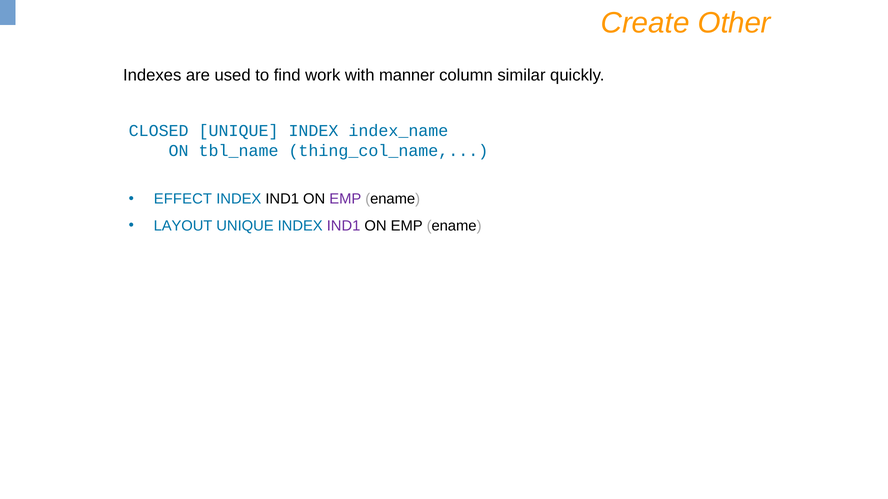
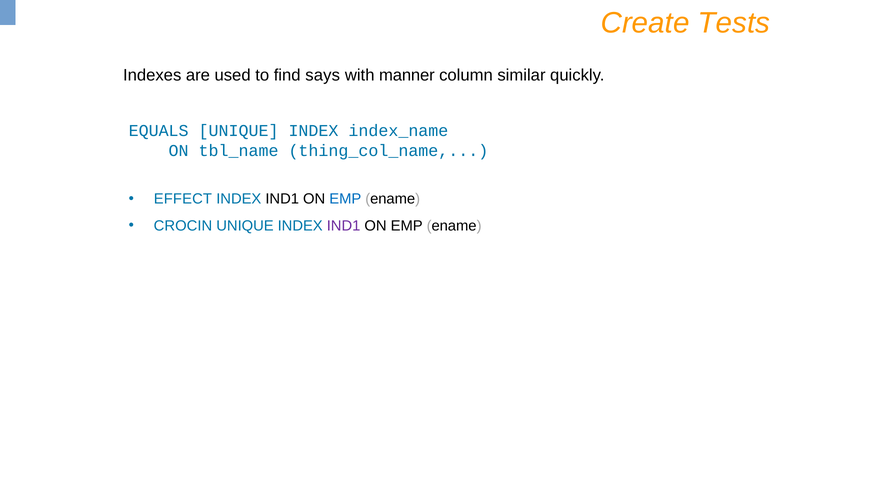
Other: Other -> Tests (734, 23)
work: work -> says (323, 75)
CLOSED: CLOSED -> EQUALS (159, 131)
EMP colour: purple -> blue (345, 199)
LAYOUT: LAYOUT -> CROCIN (183, 226)
